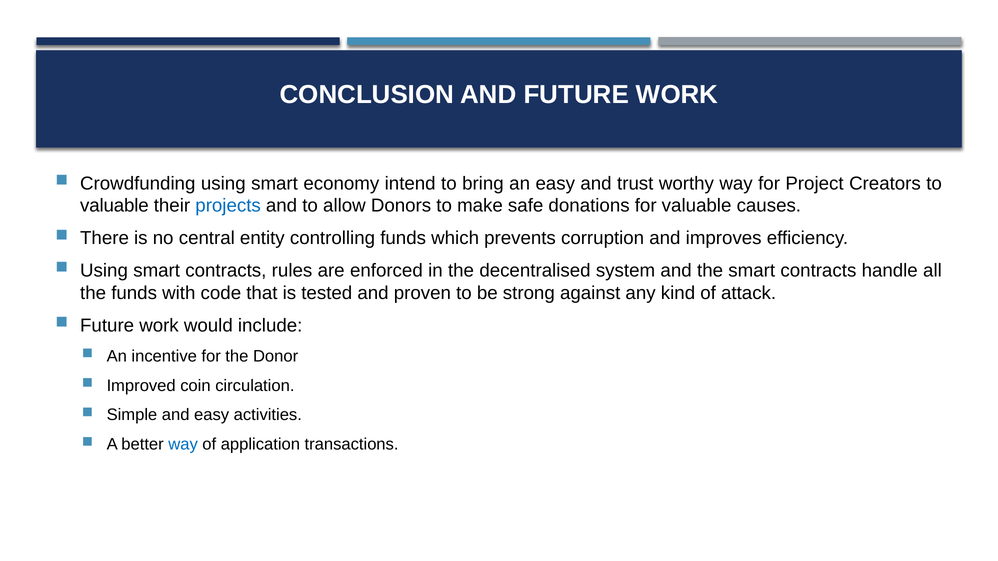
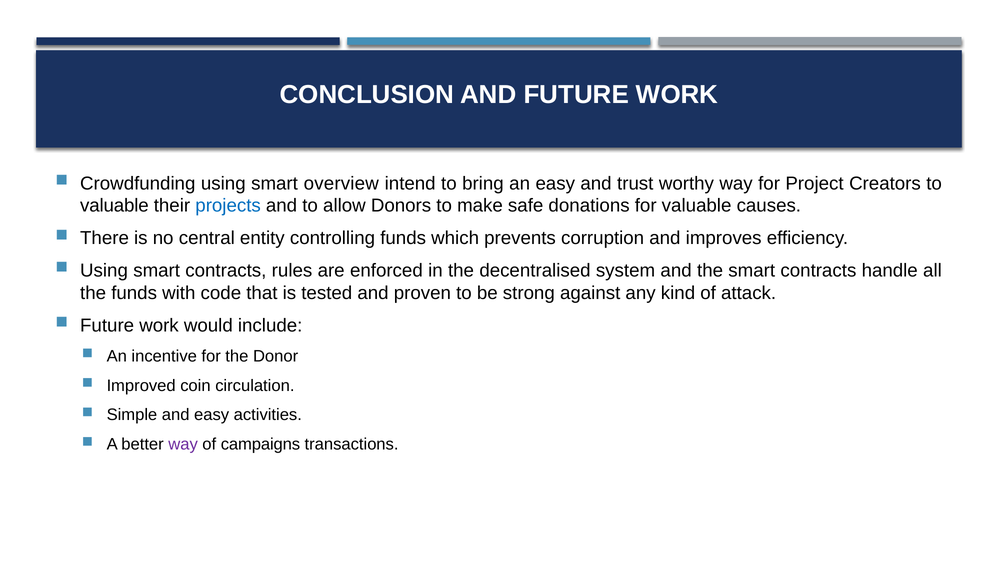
economy: economy -> overview (341, 183)
way colour: blue -> purple (183, 445)
application: application -> campaigns (260, 445)
